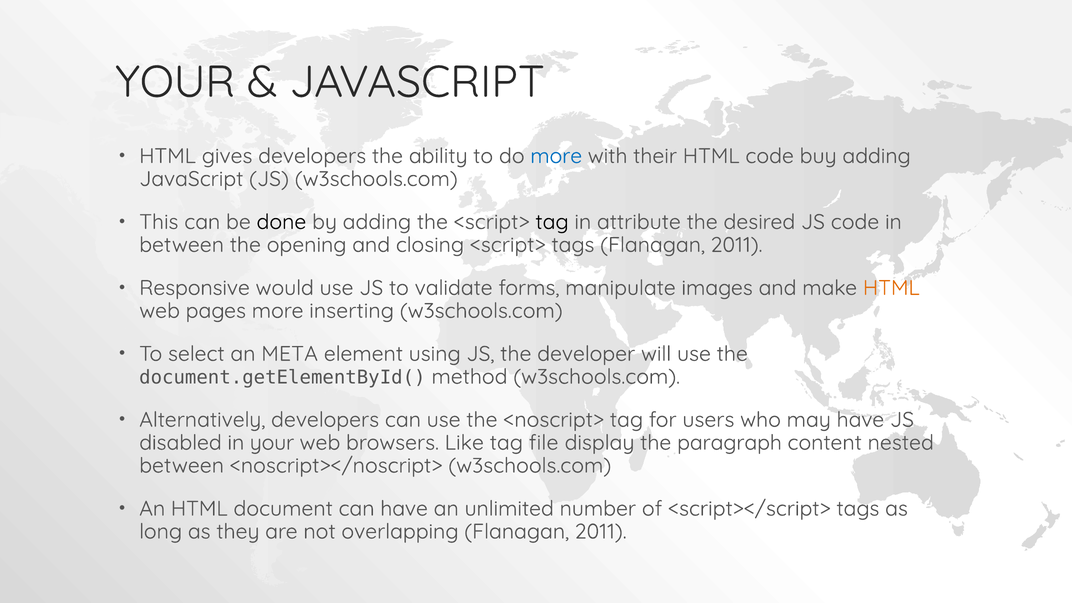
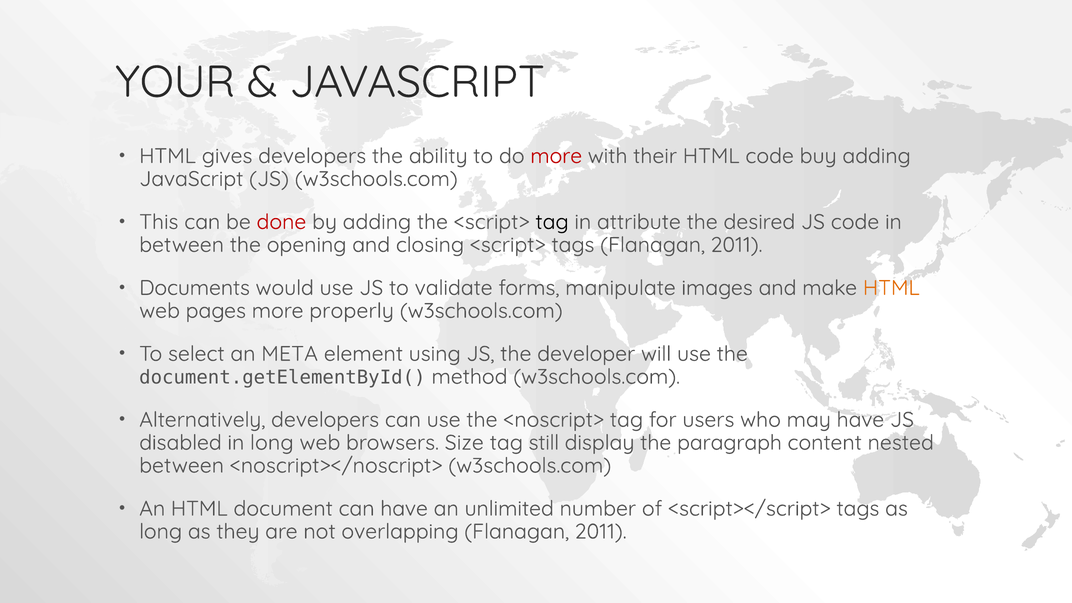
more colour: blue -> red (556, 156)
done colour: black -> red (281, 222)
Responsive: Responsive -> Documents (195, 288)
inserting: inserting -> properly (352, 311)
in your: your -> long (272, 443)
Like: Like -> Size (464, 443)
file: file -> still (544, 443)
